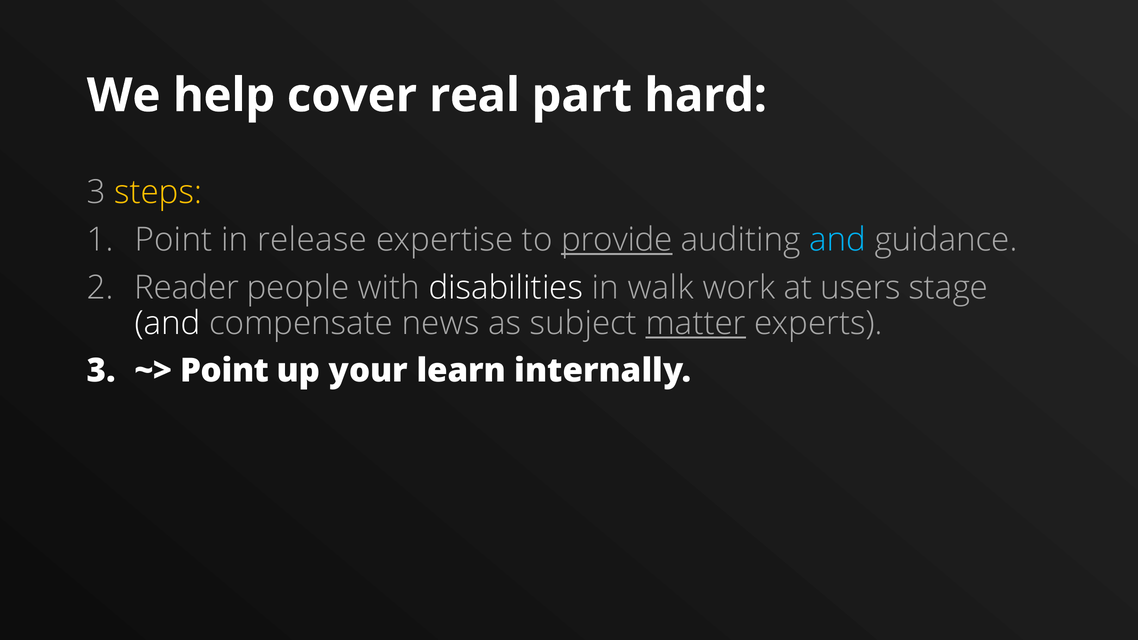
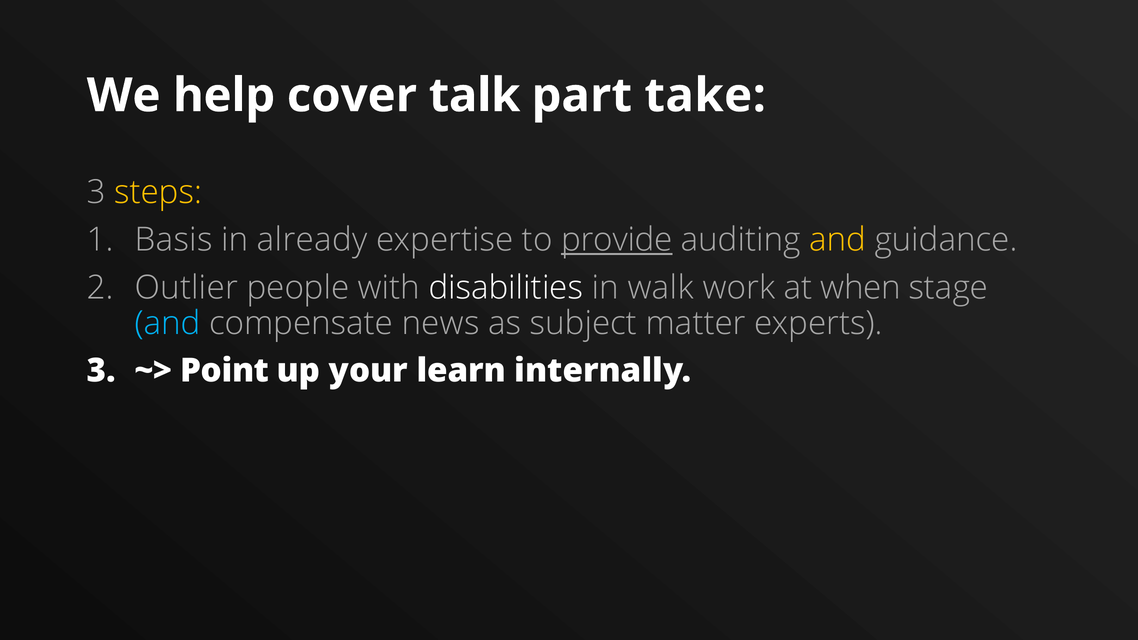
real: real -> talk (475, 96)
hard: hard -> take (705, 96)
Point: Point -> Basis (174, 240)
release: release -> already (312, 240)
and colour: light blue -> yellow (838, 240)
Reader: Reader -> Outlier (186, 288)
users: users -> when (861, 288)
and colour: white -> light blue (168, 323)
matter underline: present -> none (696, 323)
